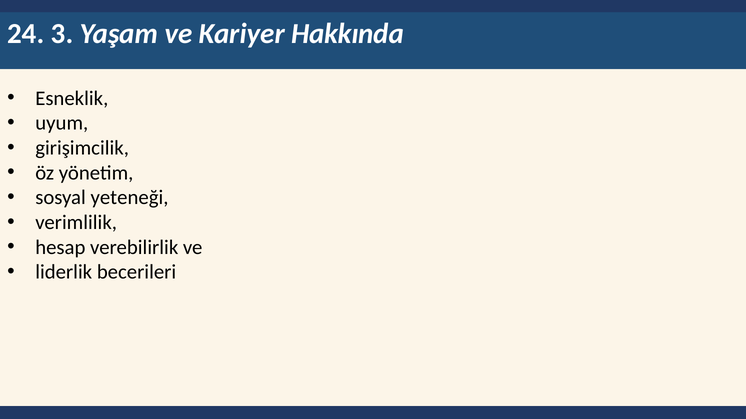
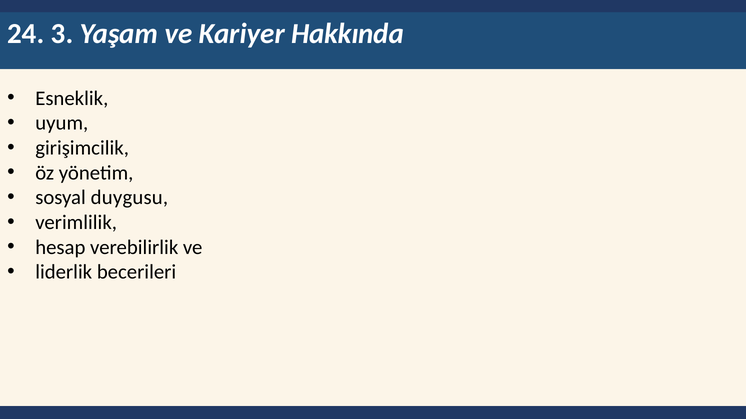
yeteneği: yeteneği -> duygusu (129, 198)
